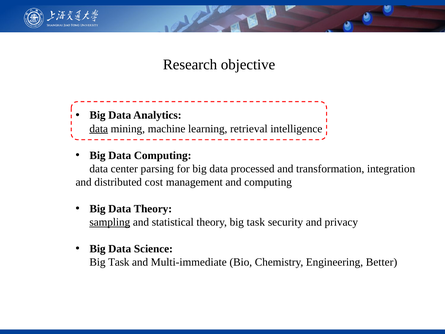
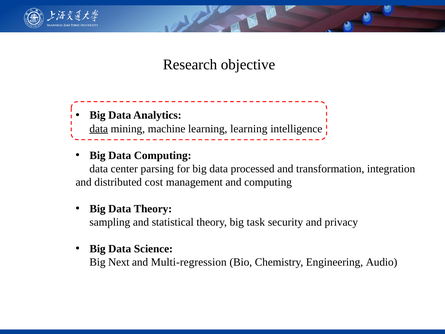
learning retrieval: retrieval -> learning (249, 129)
sampling underline: present -> none (110, 222)
Task: Task -> Next (119, 262)
Multi-immediate: Multi-immediate -> Multi-regression (189, 262)
Better: Better -> Audio (382, 262)
